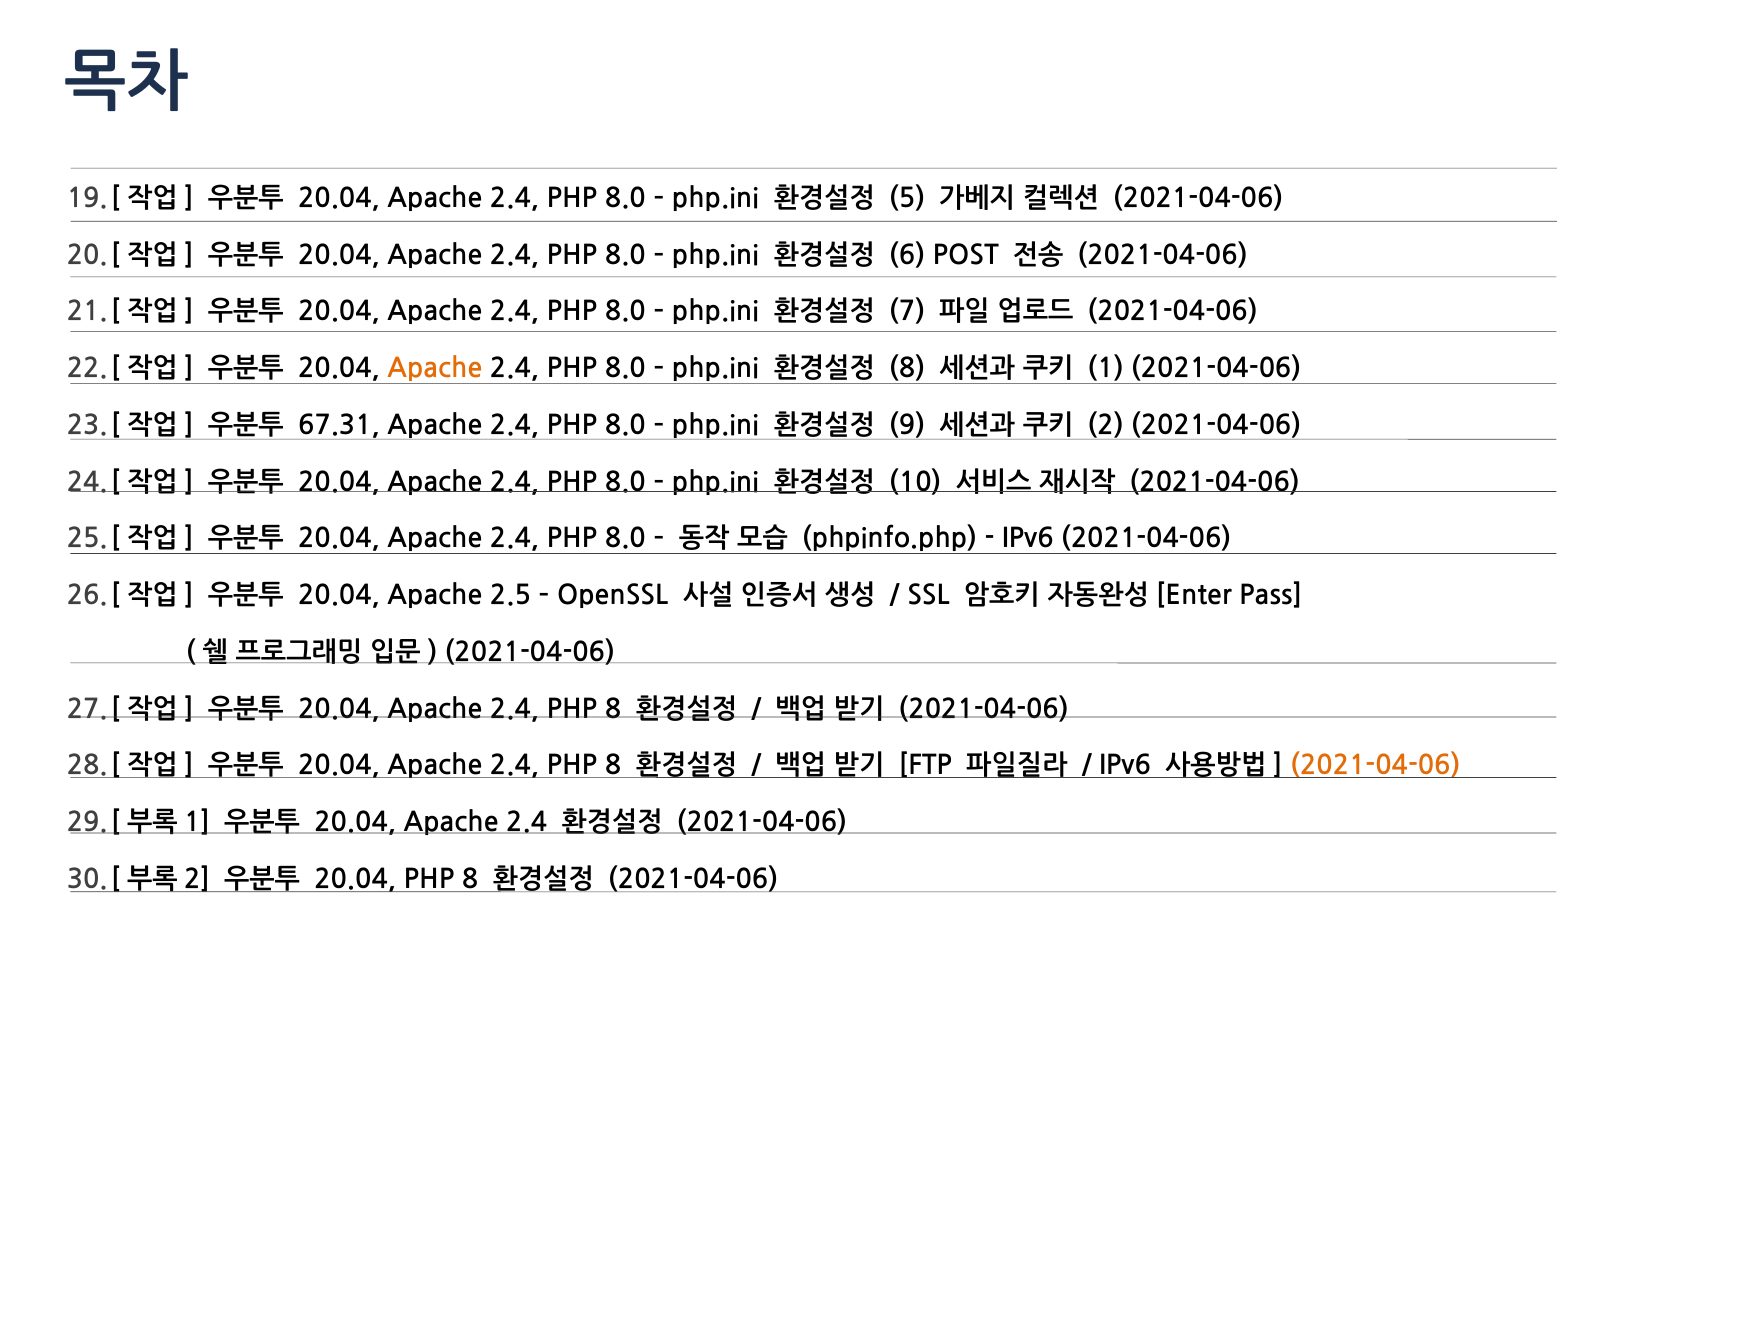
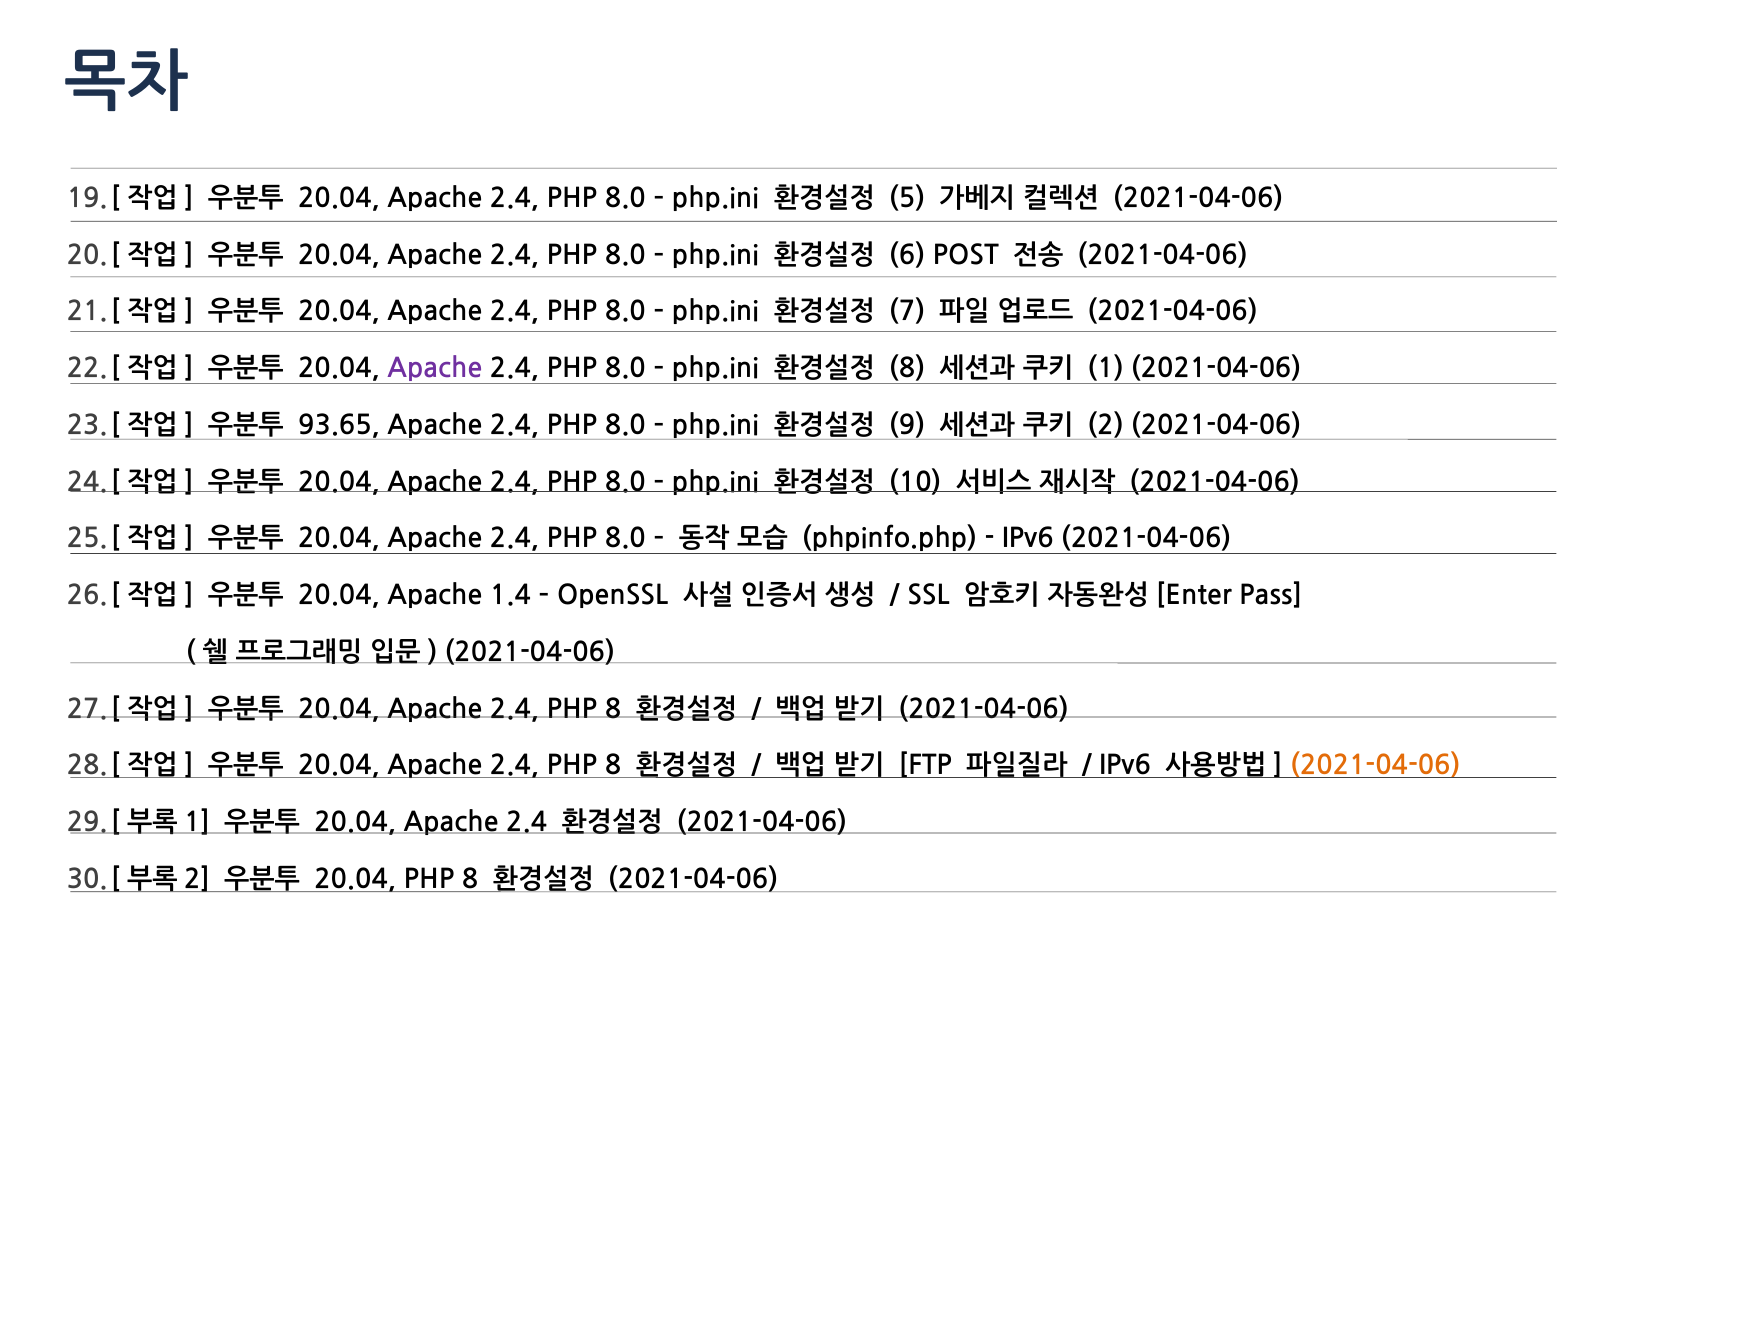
Apache colour: orange -> purple (435, 369)
67.31: 67.31 -> 93.65 (339, 425)
2.5: 2.5 -> 1.4 (510, 596)
